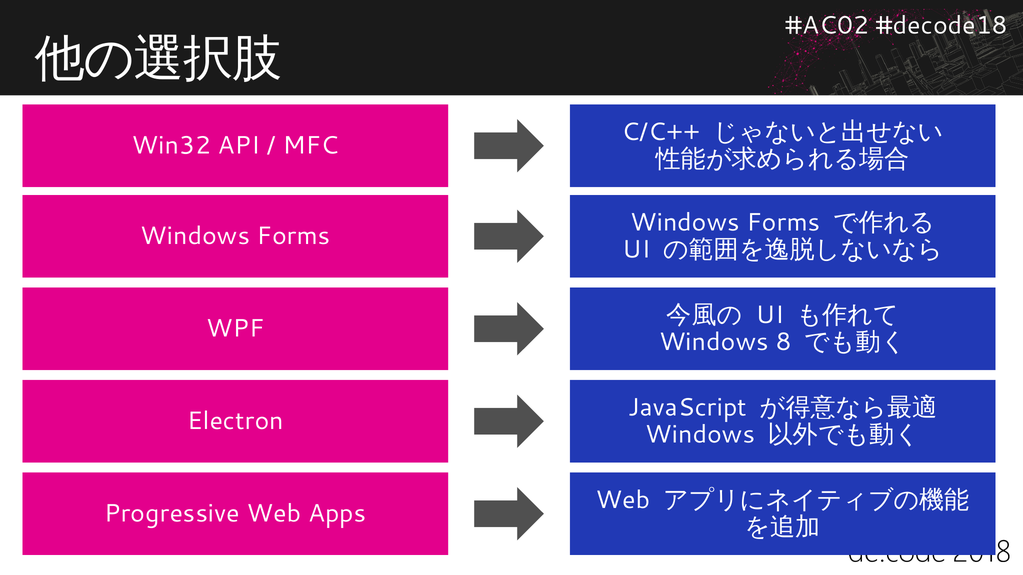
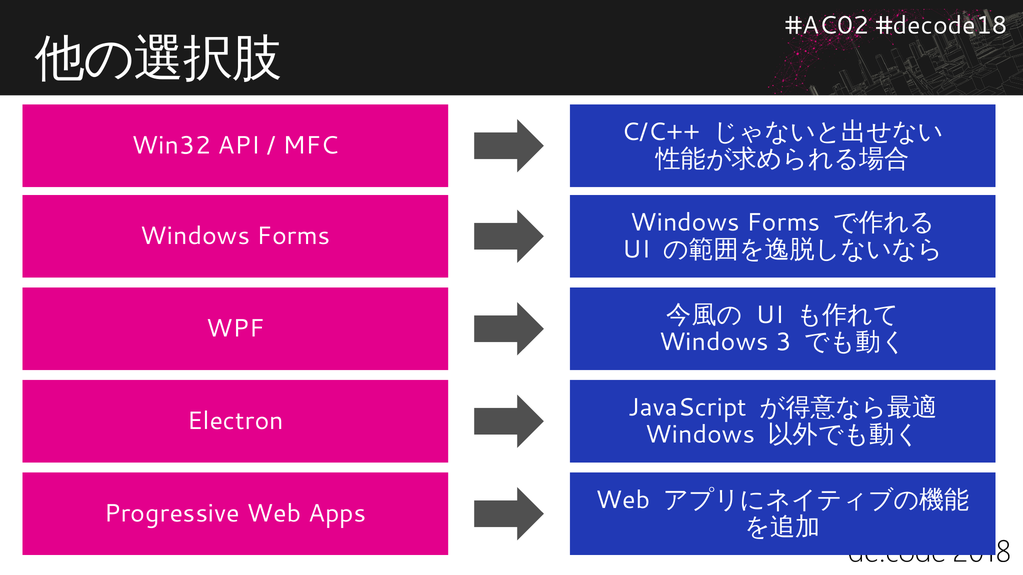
8: 8 -> 3 (784, 342)
